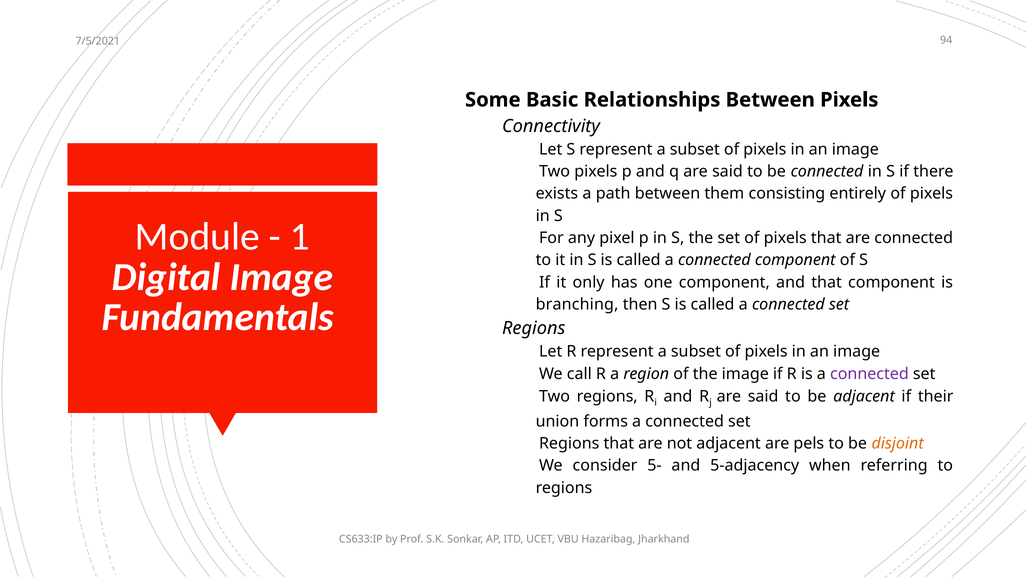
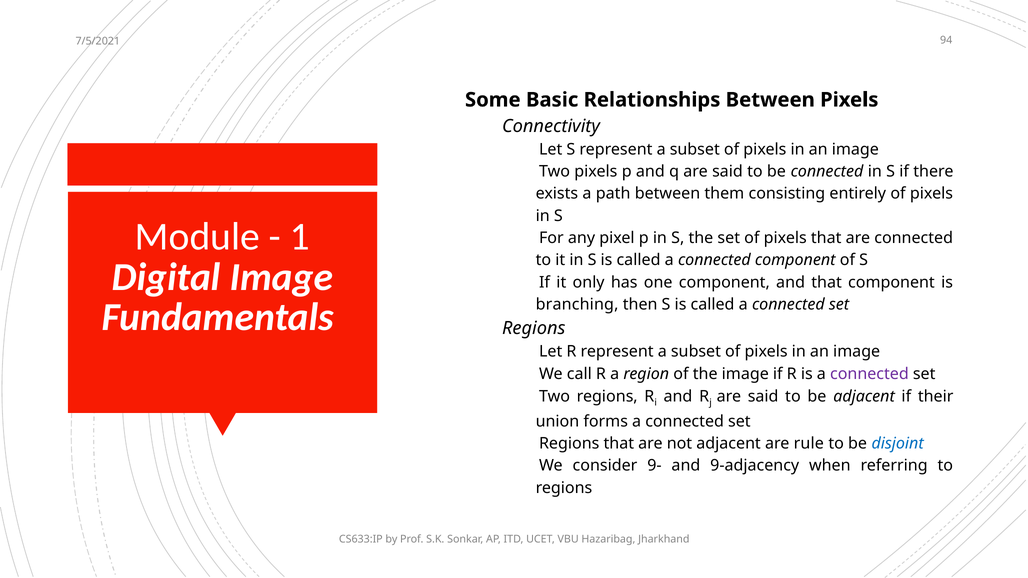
pels: pels -> rule (809, 444)
disjoint colour: orange -> blue (898, 444)
5-: 5- -> 9- (654, 466)
5-adjacency: 5-adjacency -> 9-adjacency (755, 466)
